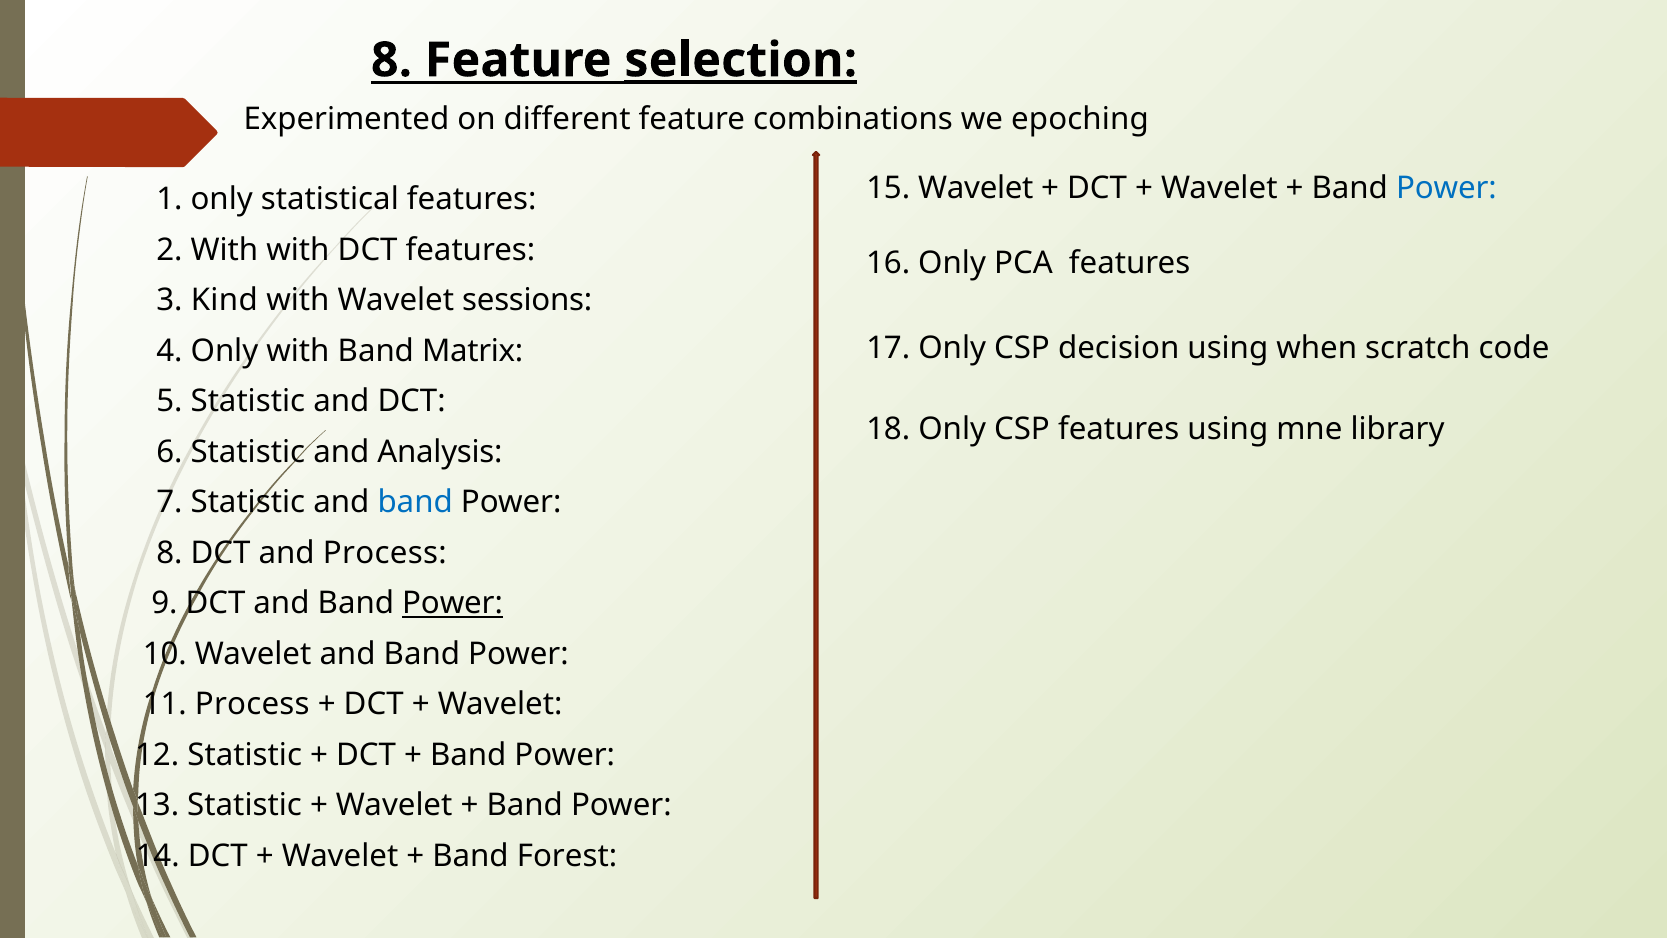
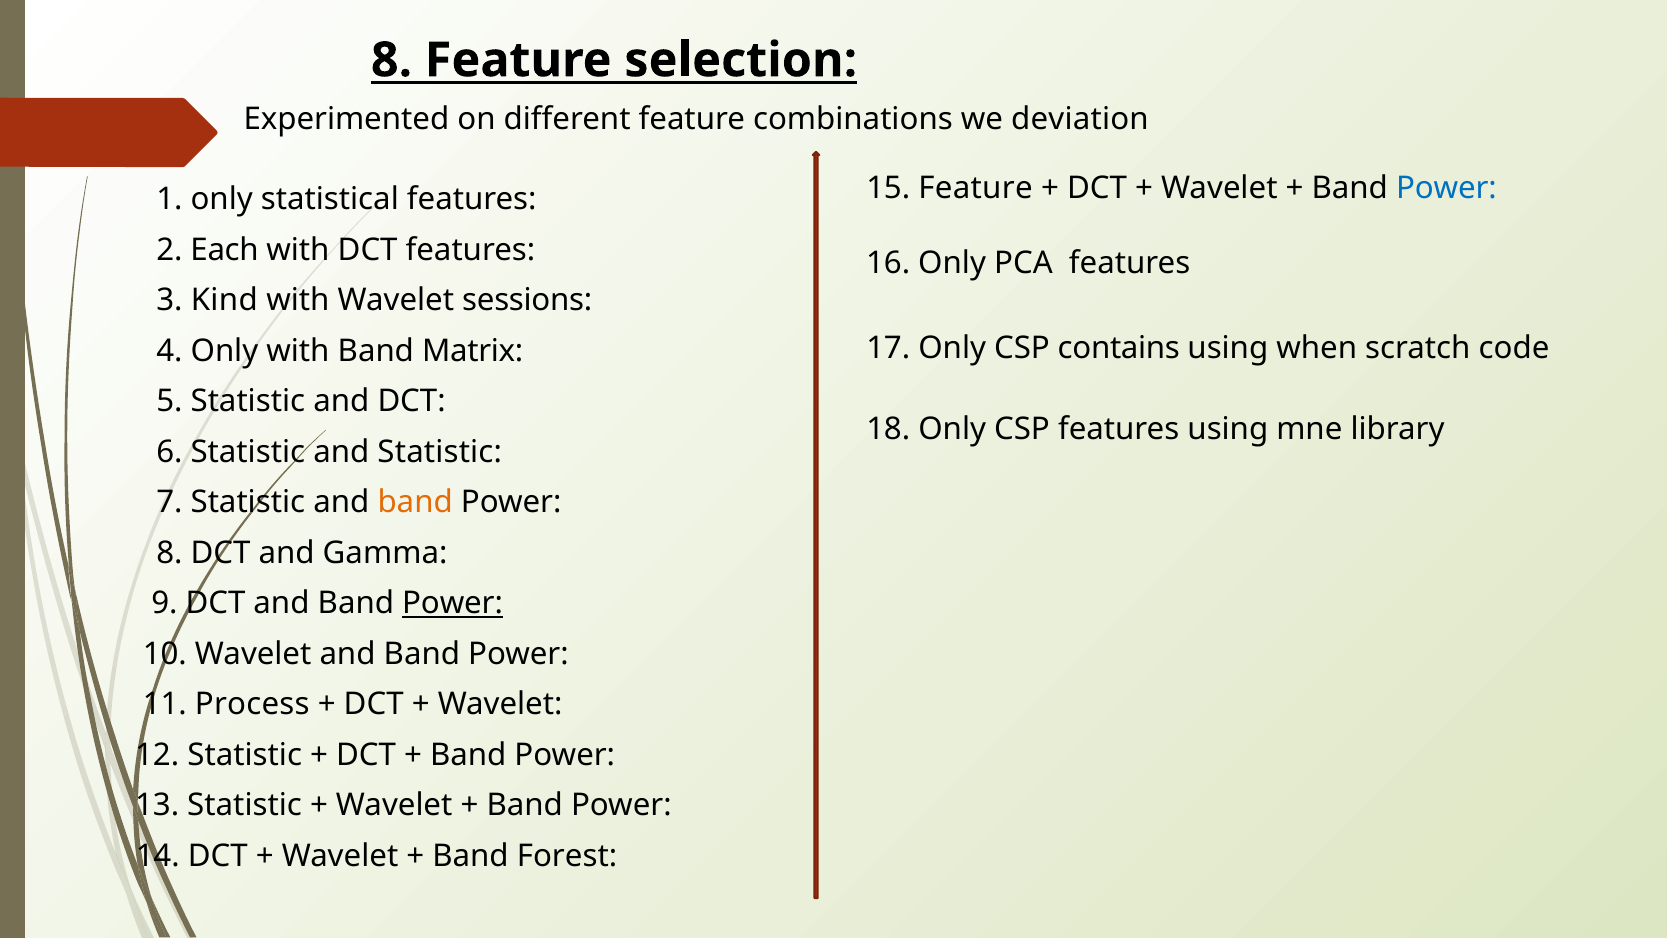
selection underline: present -> none (741, 60)
epoching: epoching -> deviation (1080, 119)
15 Wavelet: Wavelet -> Feature (976, 188)
2 With: With -> Each (225, 250)
decision: decision -> contains (1119, 348)
and Analysis: Analysis -> Statistic (440, 452)
band colour: blue -> orange (415, 502)
and Process: Process -> Gamma (385, 553)
